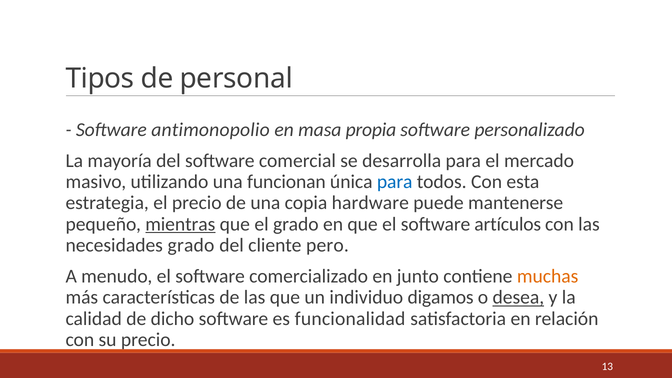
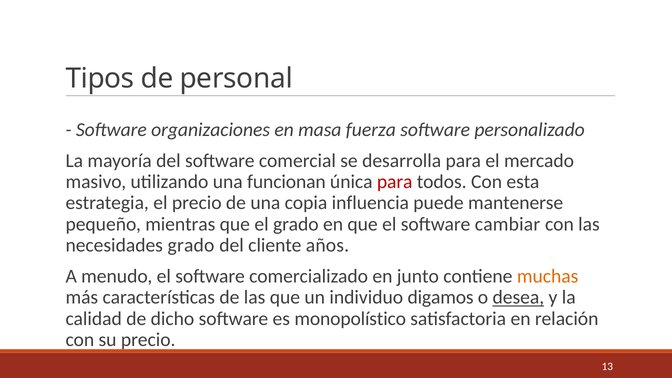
antimonopolio: antimonopolio -> organizaciones (211, 130)
propia: propia -> fuerza (371, 130)
para colour: blue -> red (395, 182)
hardware: hardware -> influencia (370, 203)
mientras underline: present -> none (180, 224)
artículos: artículos -> cambiar (508, 224)
pero: pero -> años (327, 245)
funcionalidad: funcionalidad -> monopolístico (350, 319)
